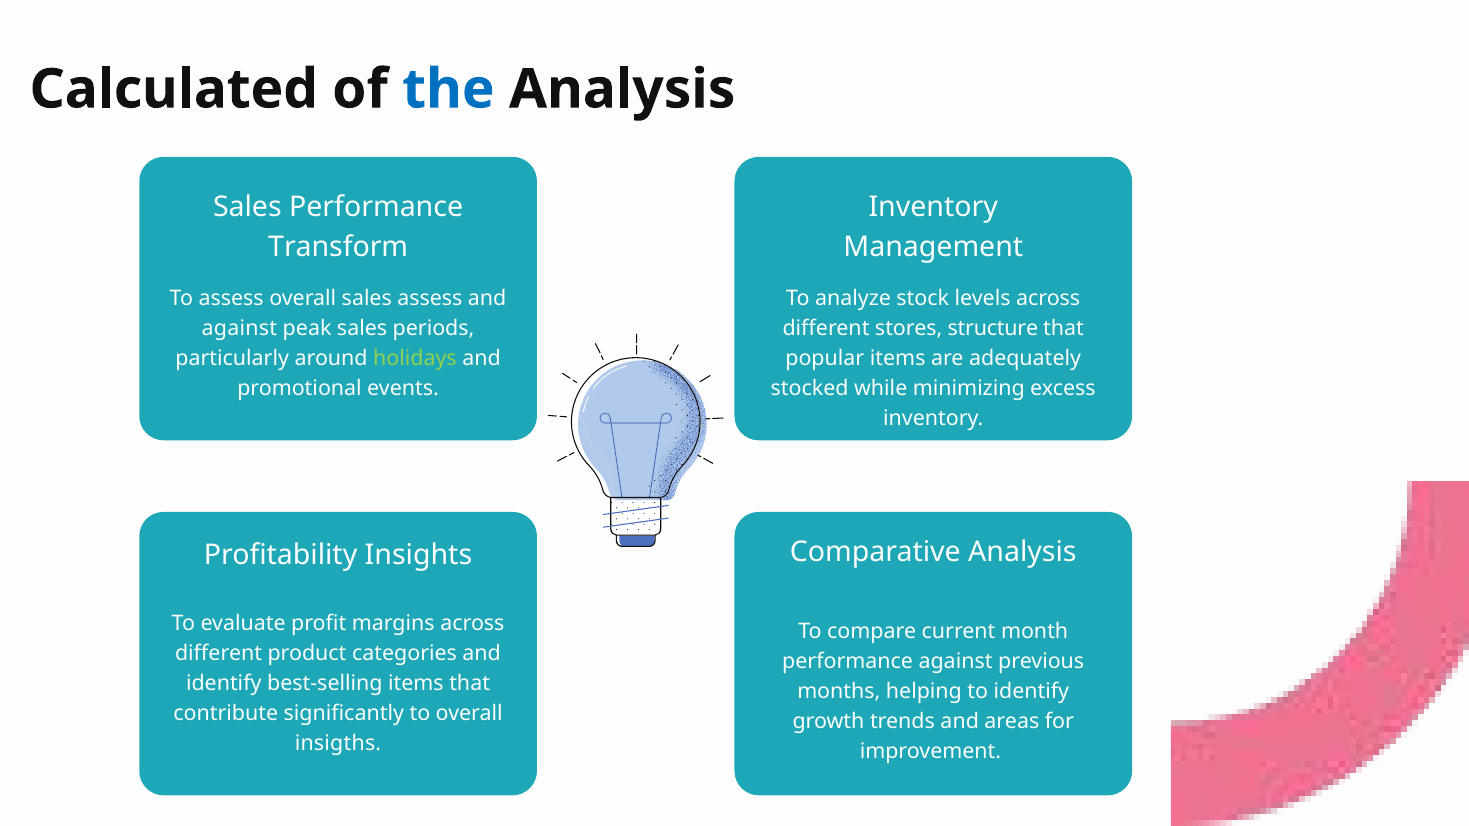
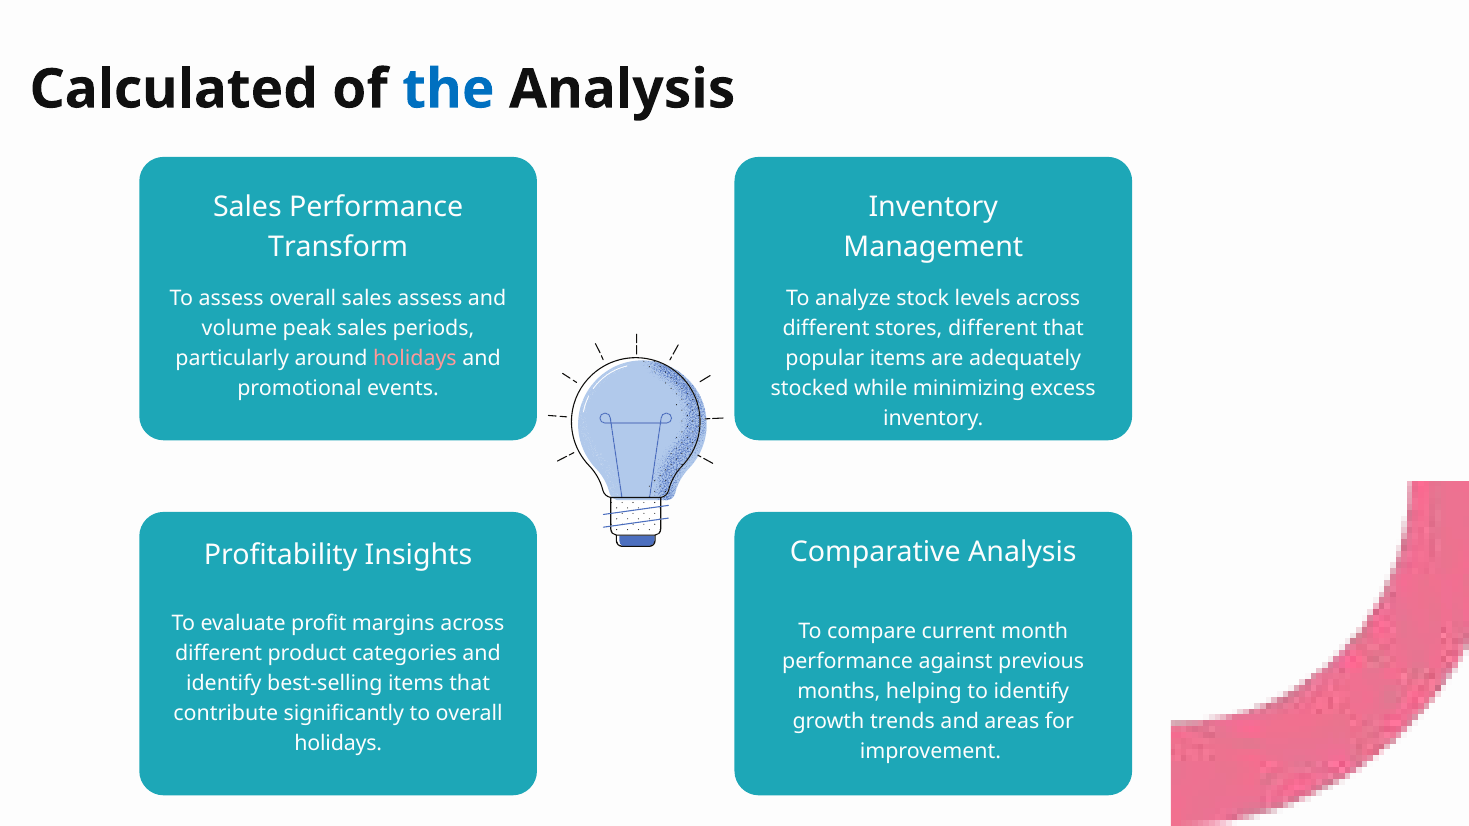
against: against -> volume (239, 329)
stores structure: structure -> different (993, 329)
holidays colour: light green -> pink (415, 359)
insigths: insigths -> holidays (338, 744)
